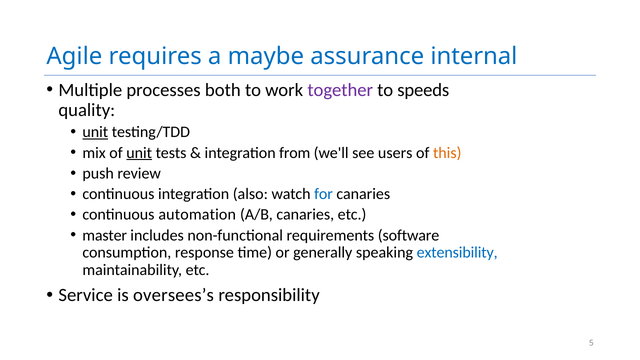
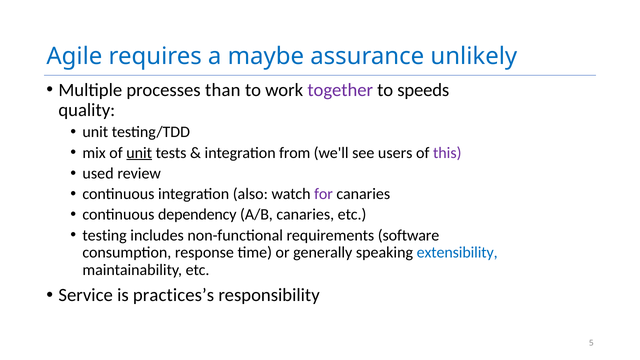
internal: internal -> unlikely (474, 56)
both: both -> than (223, 90)
unit underline: present -> none (95, 132)
this colour: orange -> purple (447, 153)
push: push -> used (98, 173)
for colour: blue -> purple (324, 194)
automation: automation -> dependency (197, 215)
master: master -> testing (105, 235)
oversees’s: oversees’s -> practices’s (174, 295)
